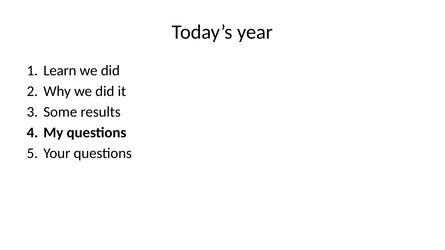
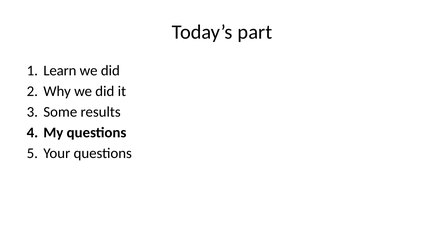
year: year -> part (255, 32)
